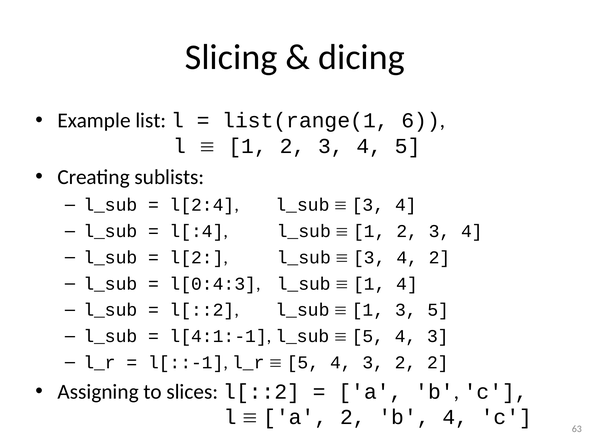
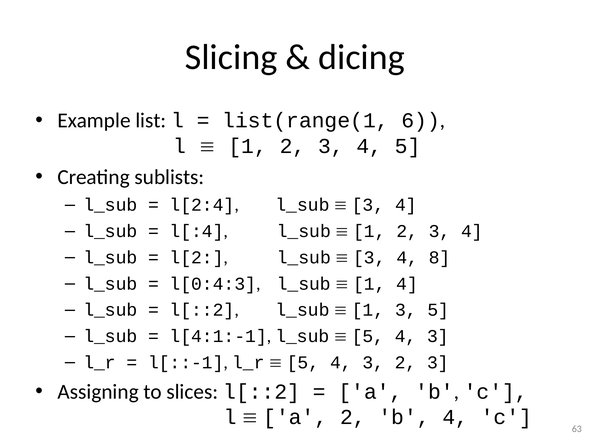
4 2: 2 -> 8 (440, 257)
3 2 2: 2 -> 3 (438, 362)
